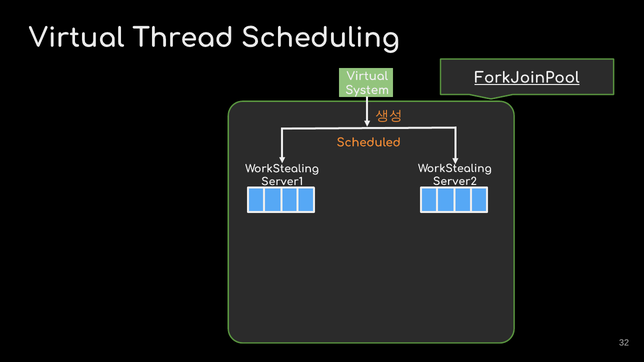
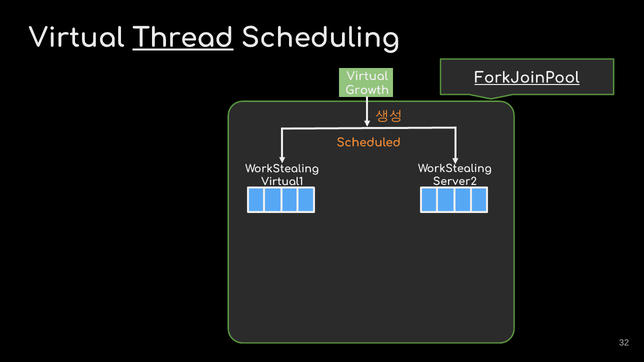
Thread underline: none -> present (183, 38)
System: System -> Growth (367, 90)
Server1: Server1 -> Virtual1 (282, 182)
